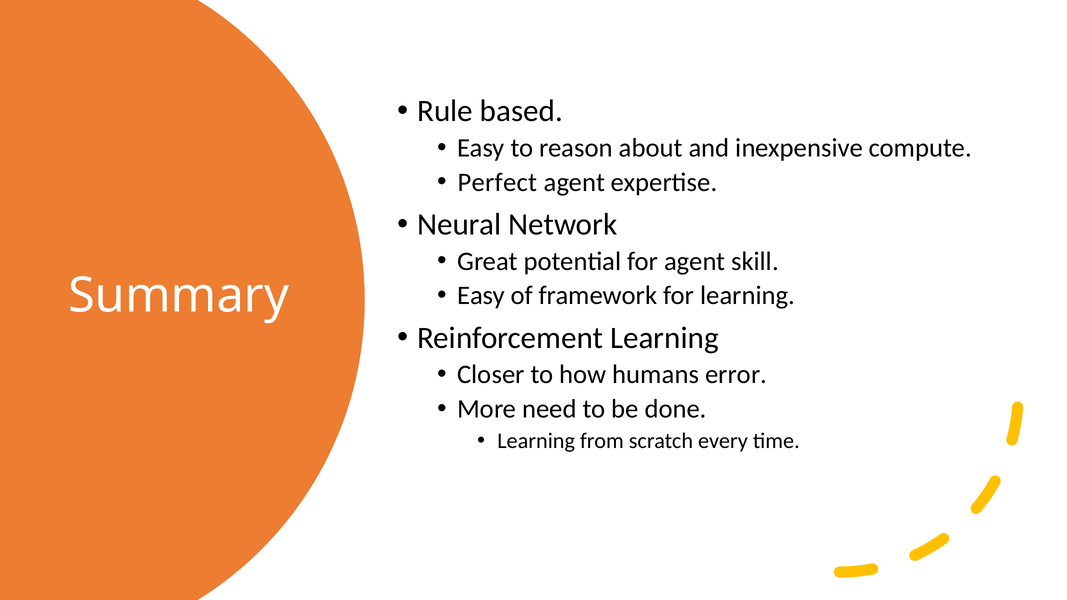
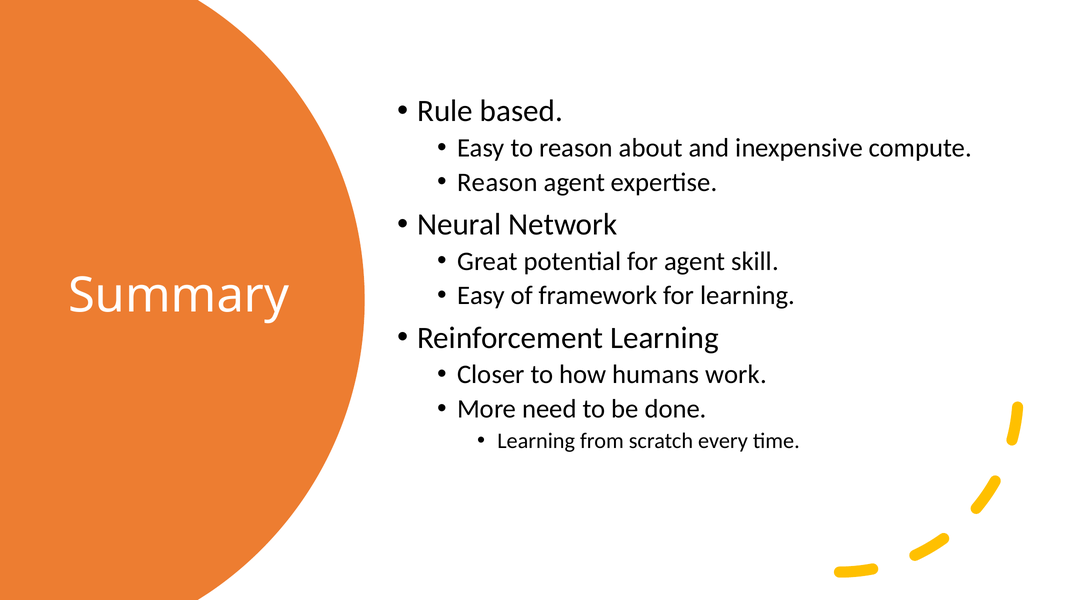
Perfect: Perfect -> Reason (497, 182)
error: error -> work (736, 375)
